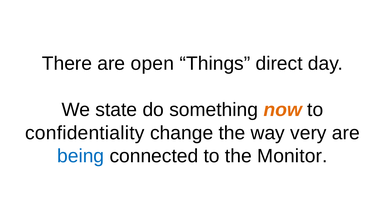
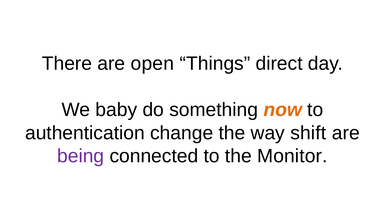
state: state -> baby (116, 110)
confidentiality: confidentiality -> authentication (85, 133)
very: very -> shift (308, 133)
being colour: blue -> purple (81, 156)
